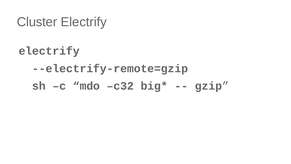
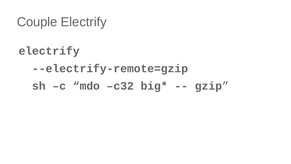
Cluster: Cluster -> Couple (37, 22)
